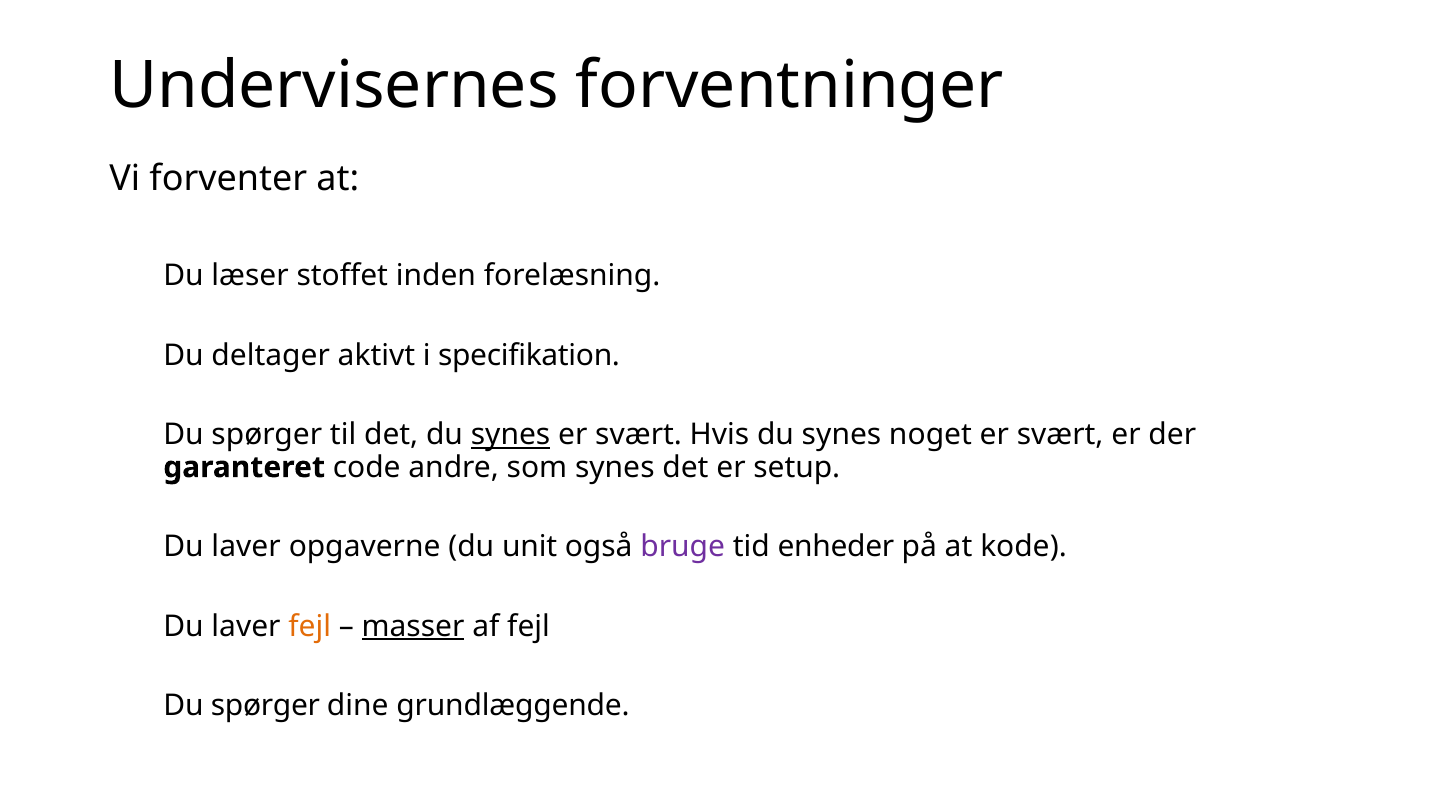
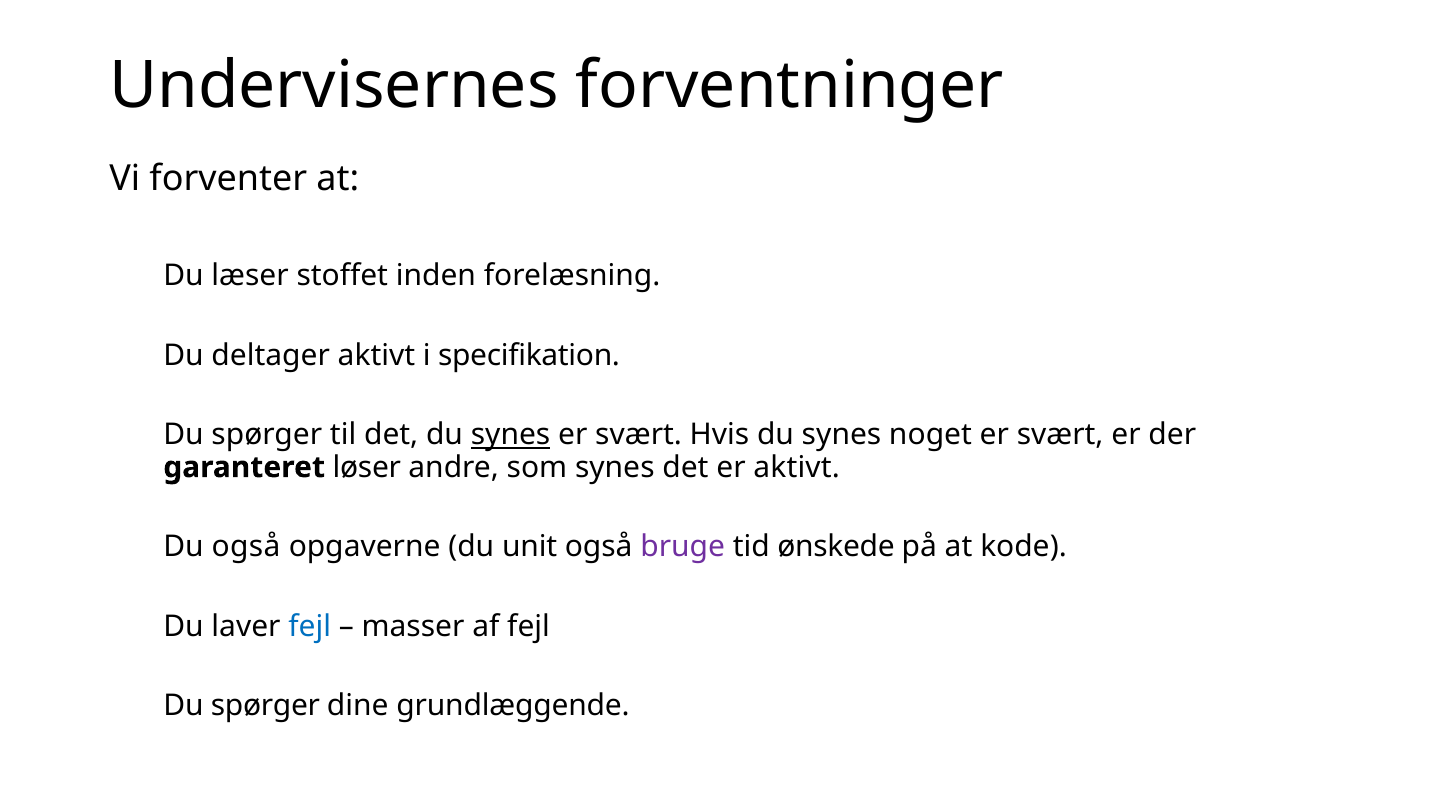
code: code -> løser (367, 467)
er setup: setup -> aktivt (797, 467)
laver: laver -> også (246, 547)
enheder: enheder -> ønskede (836, 547)
fejl colour: orange -> blue (310, 627)
masser underline: present -> none (413, 627)
